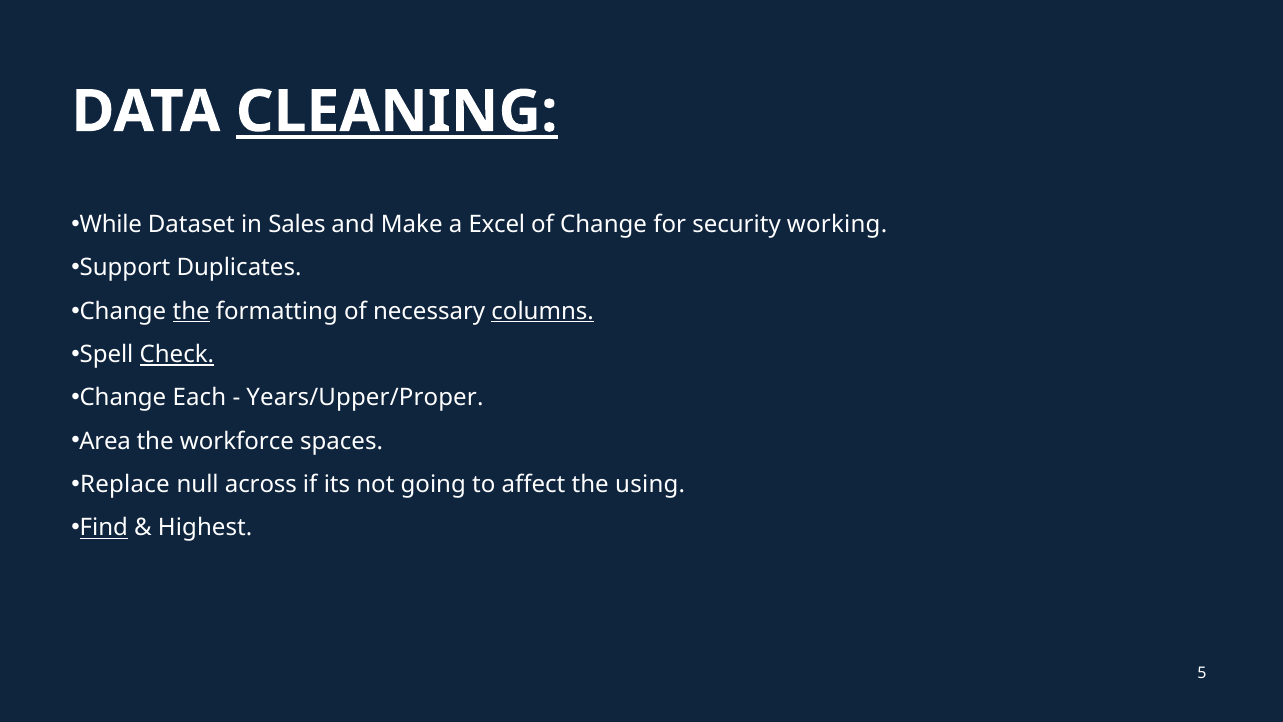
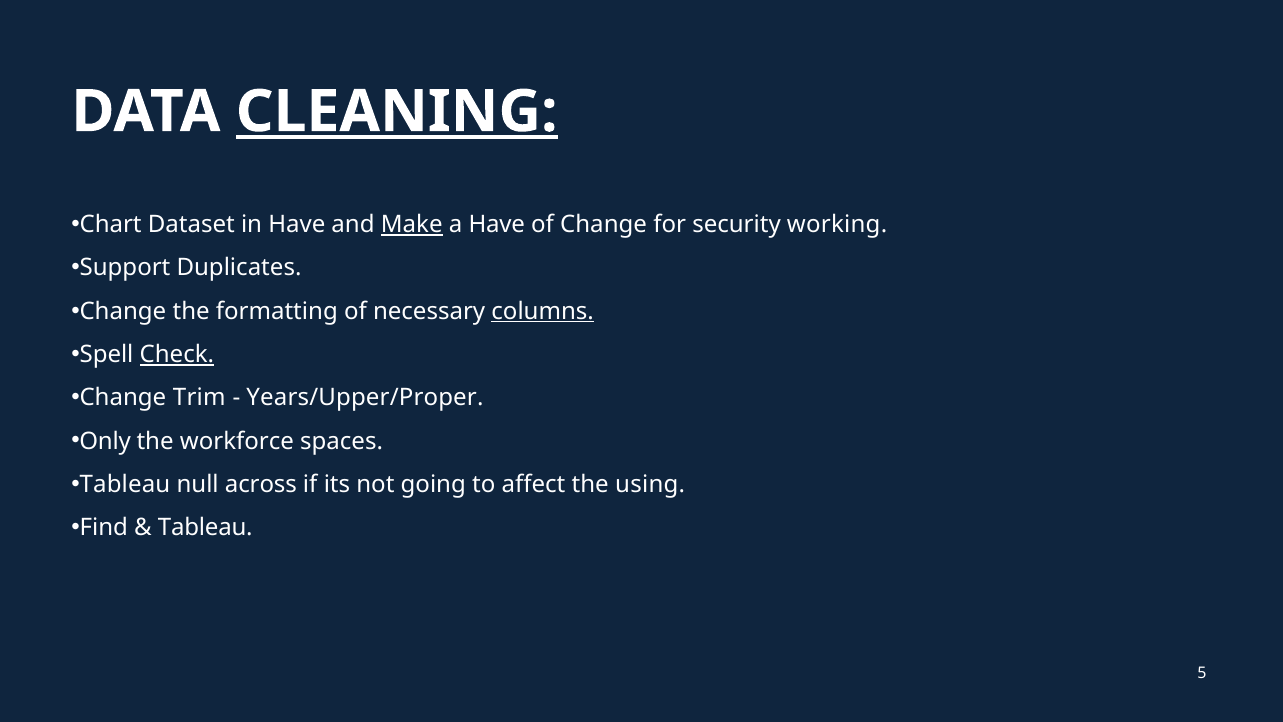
While: While -> Chart (111, 225)
in Sales: Sales -> Have (297, 225)
Make underline: none -> present (412, 225)
a Excel: Excel -> Have (497, 225)
the underline: present -> none (191, 311)
Each: Each -> Trim (199, 398)
Area: Area -> Only (105, 441)
Replace: Replace -> Tableau (125, 484)
Find underline: present -> none (104, 528)
Highest: Highest -> Tableau (205, 528)
